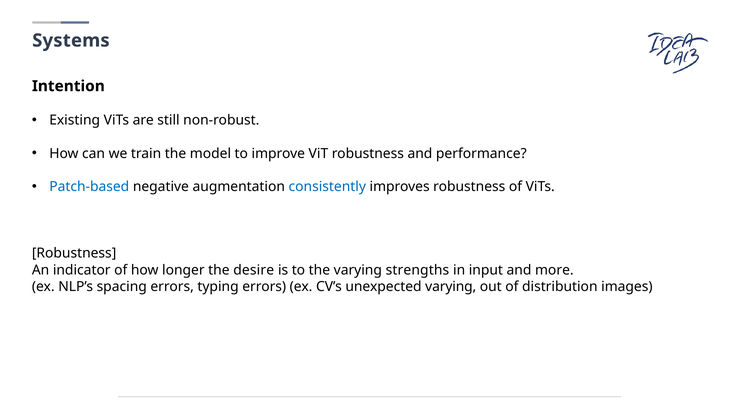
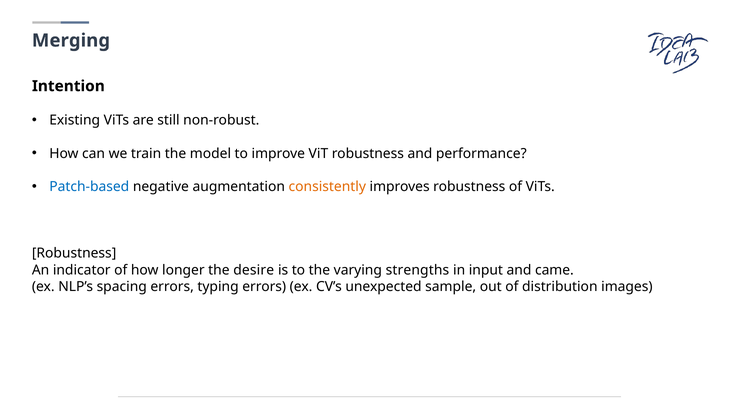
Systems: Systems -> Merging (71, 40)
consistently colour: blue -> orange (327, 187)
more: more -> came (554, 270)
unexpected varying: varying -> sample (451, 286)
